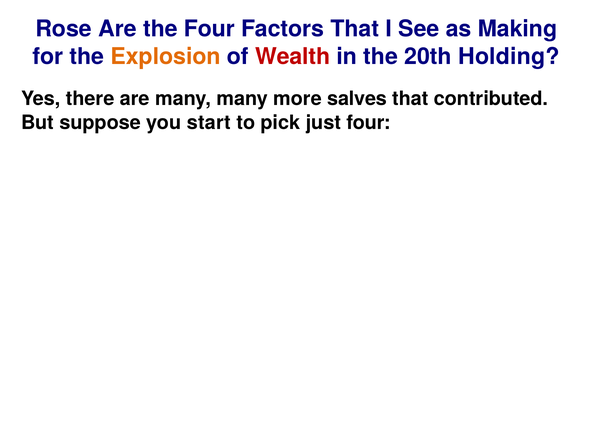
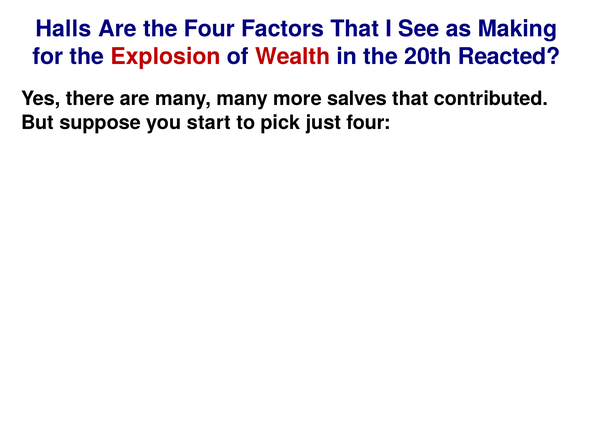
Rose: Rose -> Halls (63, 29)
Explosion colour: orange -> red (166, 57)
Holding: Holding -> Reacted (509, 57)
